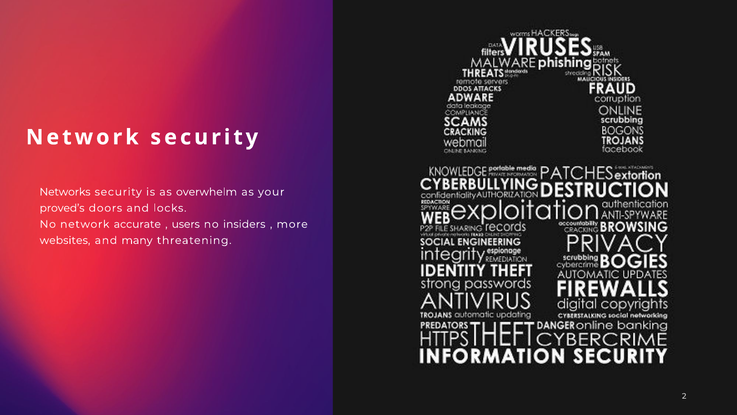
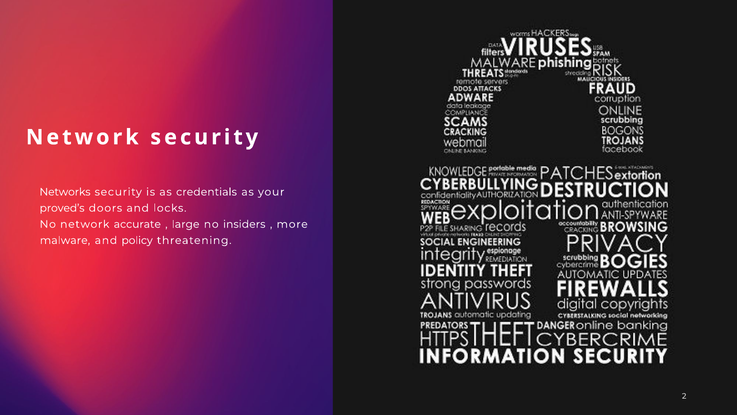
overwhelm: overwhelm -> credentials (207, 192)
users: users -> large (186, 224)
websites: websites -> malware (65, 240)
many: many -> policy (137, 240)
